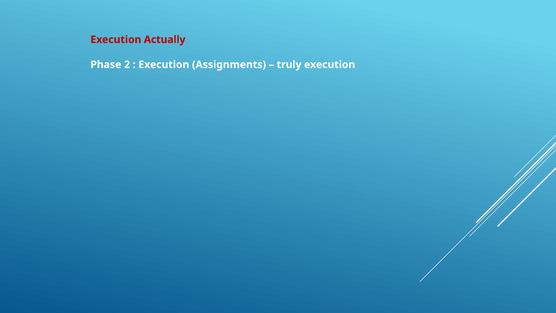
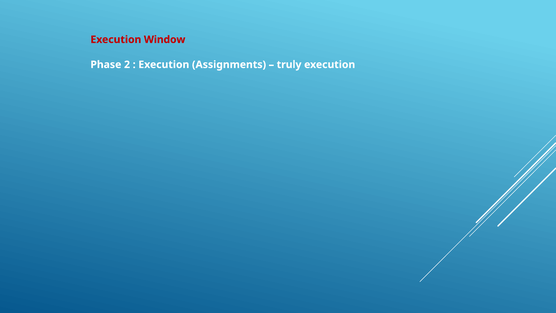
Actually: Actually -> Window (165, 40)
